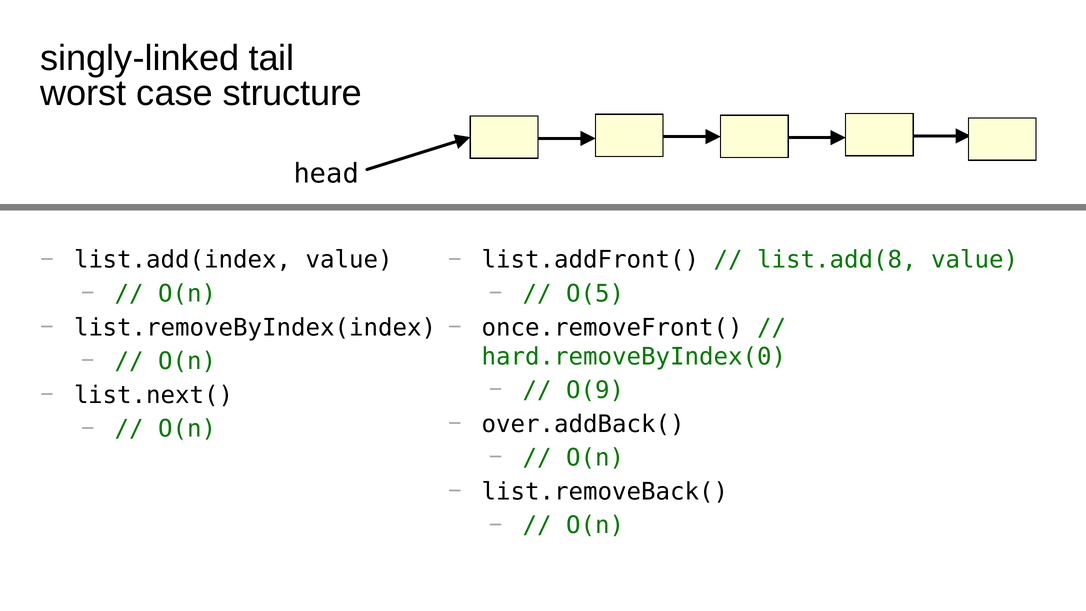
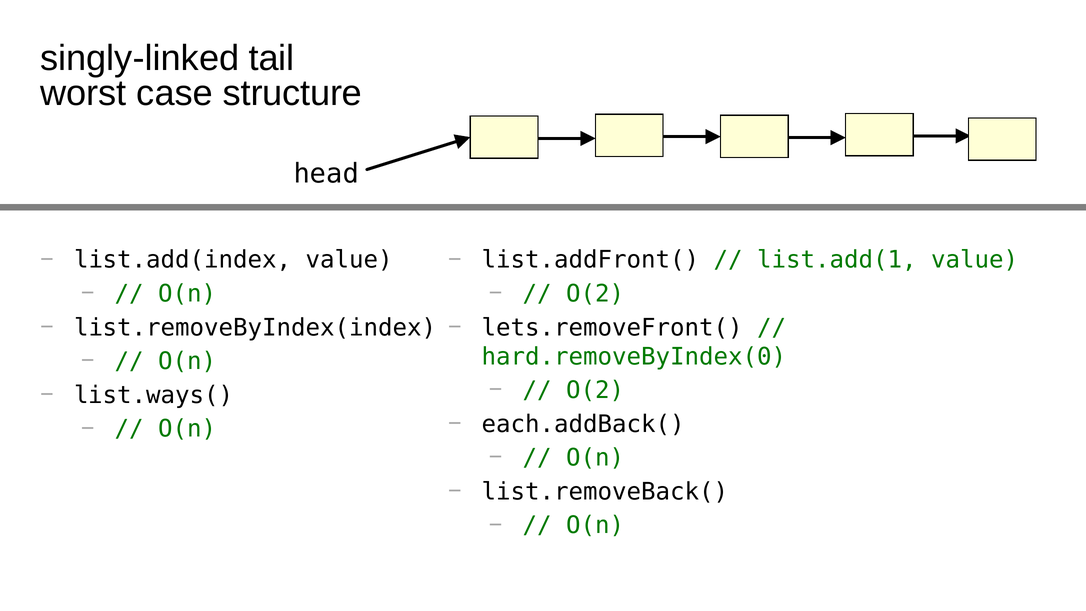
list.add(8: list.add(8 -> list.add(1 (837, 260)
O(5: O(5 -> O(2 (595, 294)
once.removeFront(: once.removeFront( -> lets.removeFront( (612, 328)
O(9: O(9 -> O(2 (595, 390)
list.next(: list.next( -> list.ways( (154, 395)
over.addBack(: over.addBack( -> each.addBack( (583, 424)
